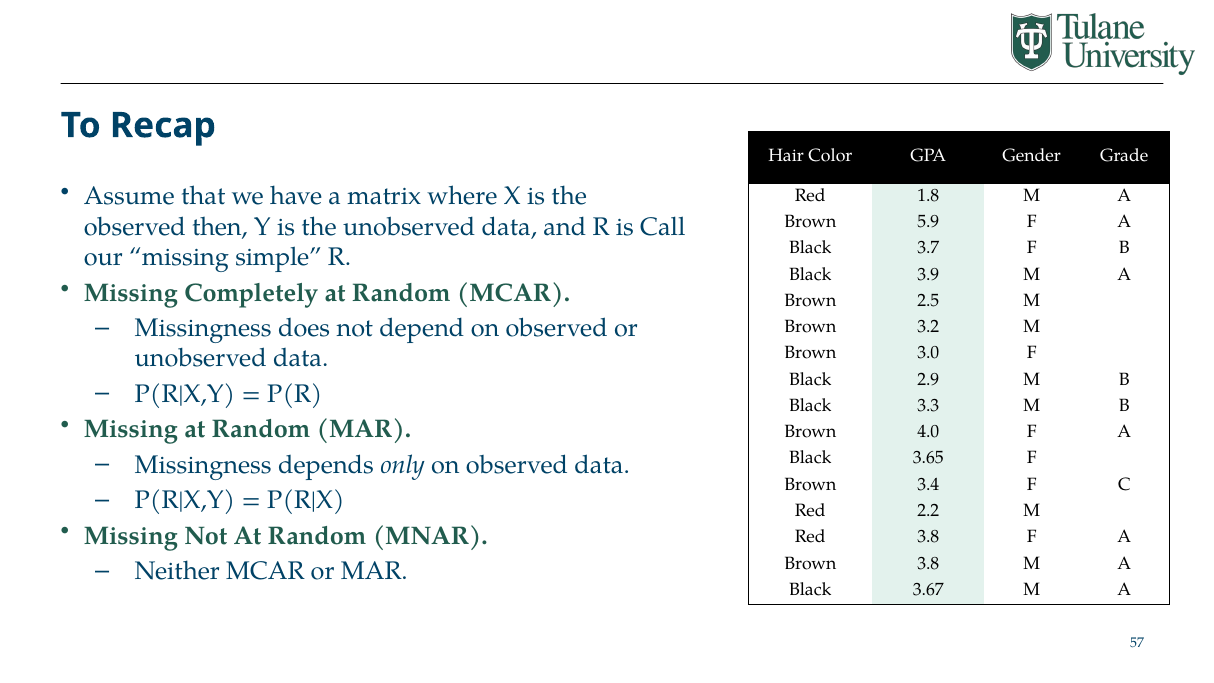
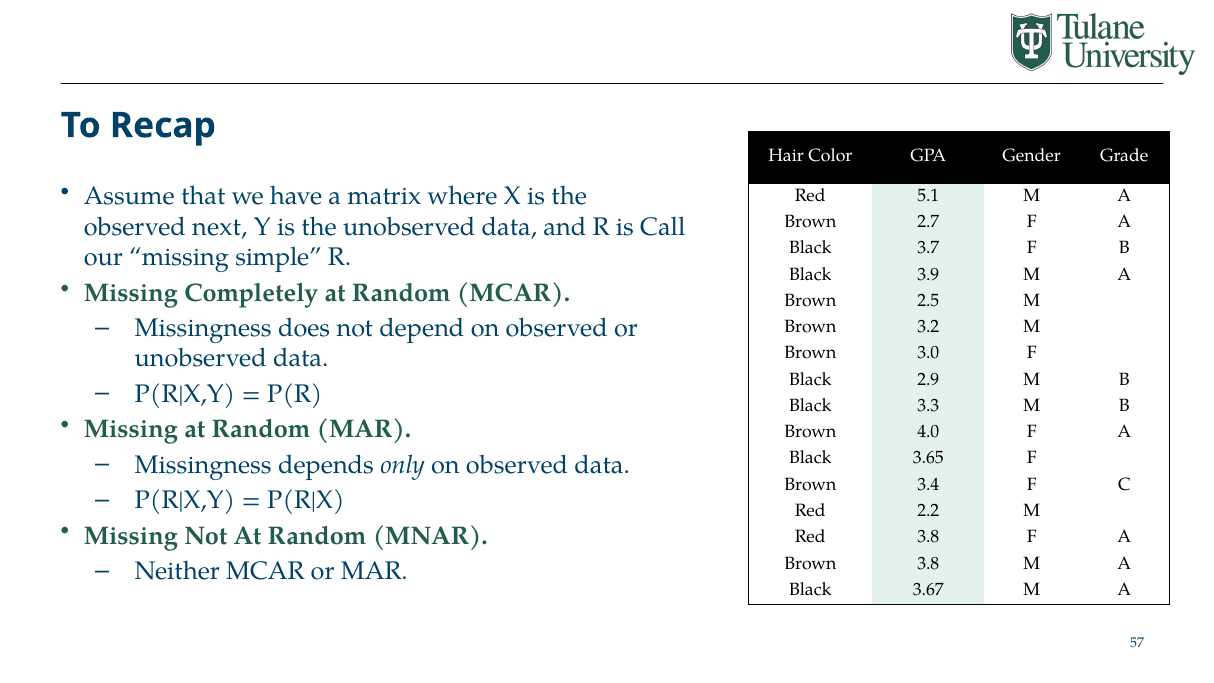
1.8: 1.8 -> 5.1 (928, 195)
5.9: 5.9 -> 2.7 (928, 222)
then: then -> next (220, 227)
